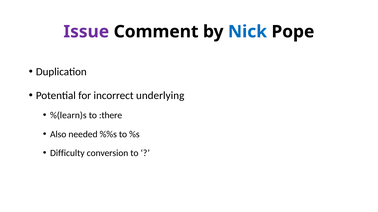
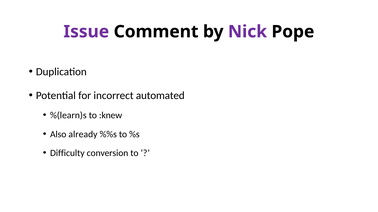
Nick colour: blue -> purple (247, 32)
underlying: underlying -> automated (160, 96)
:there: :there -> :knew (111, 116)
needed: needed -> already (83, 135)
